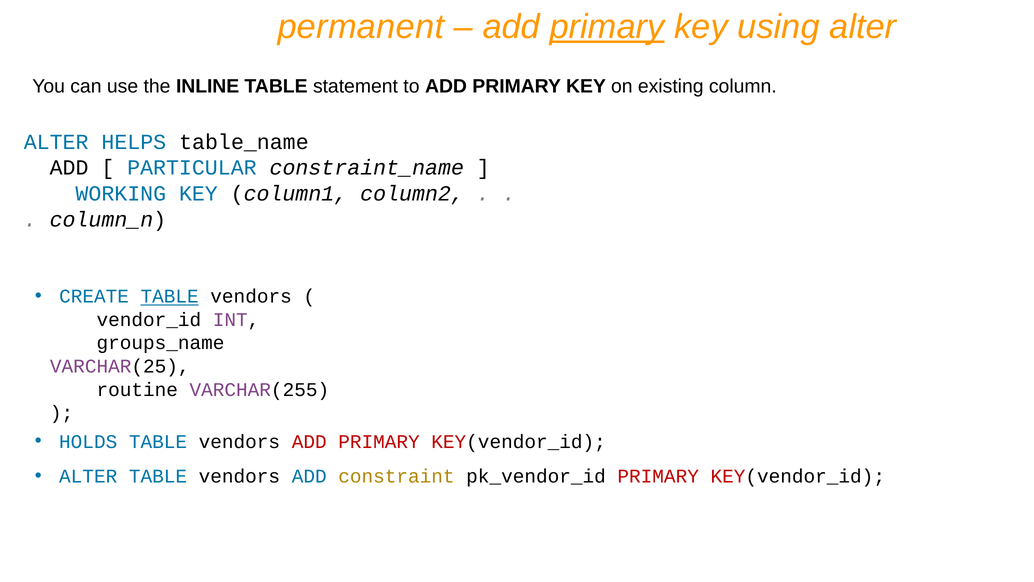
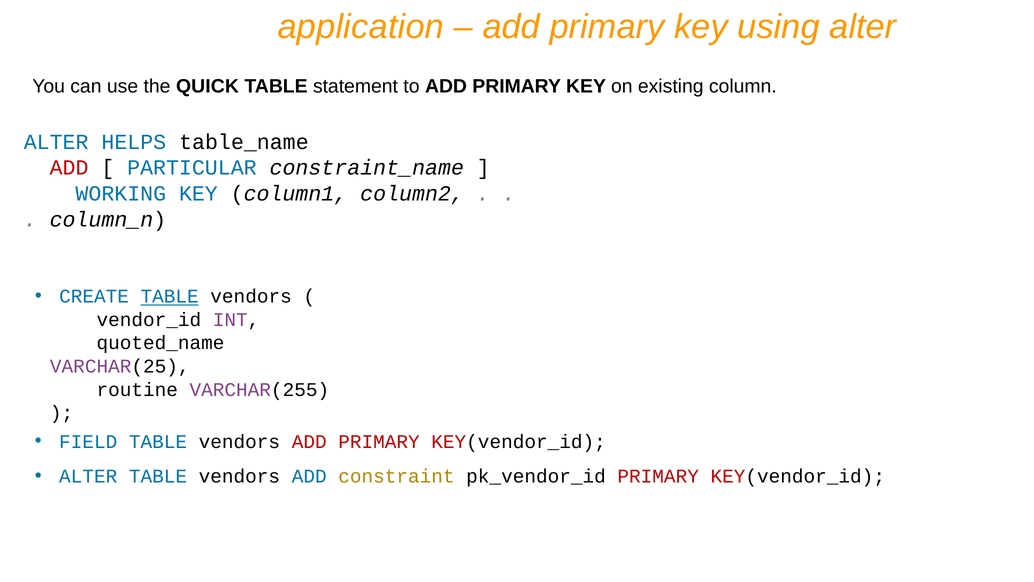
permanent: permanent -> application (361, 27)
primary underline: present -> none (607, 27)
INLINE: INLINE -> QUICK (207, 86)
ADD colour: black -> red (69, 168)
groups_name: groups_name -> quoted_name (160, 343)
HOLDS: HOLDS -> FIELD (88, 441)
